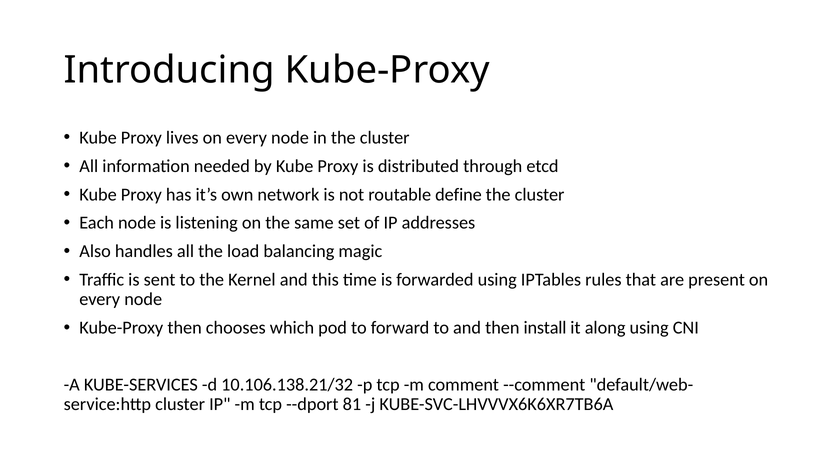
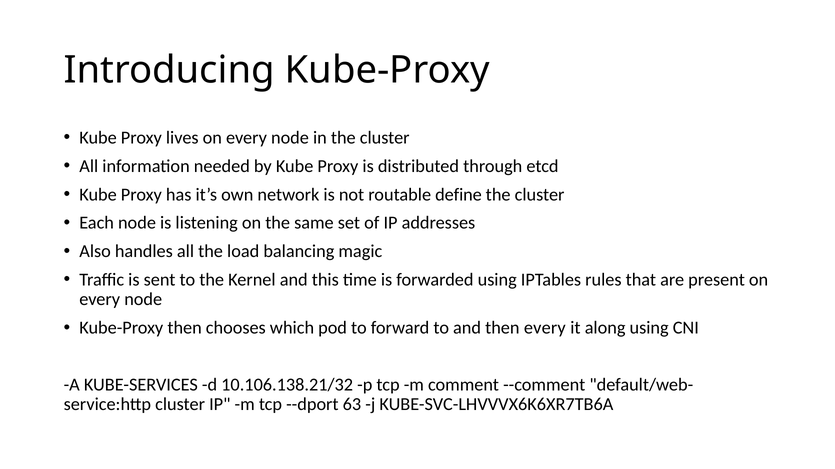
then install: install -> every (545, 328)
81: 81 -> 63 (352, 405)
